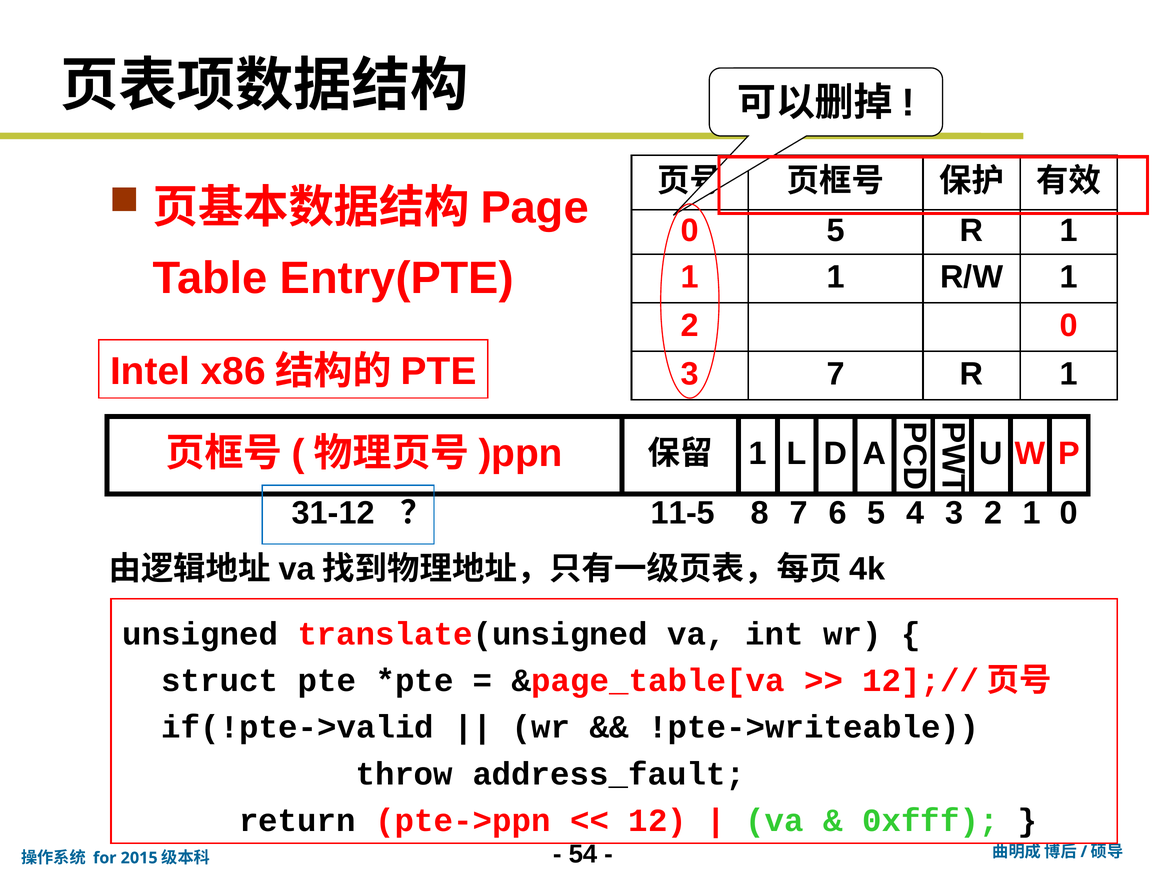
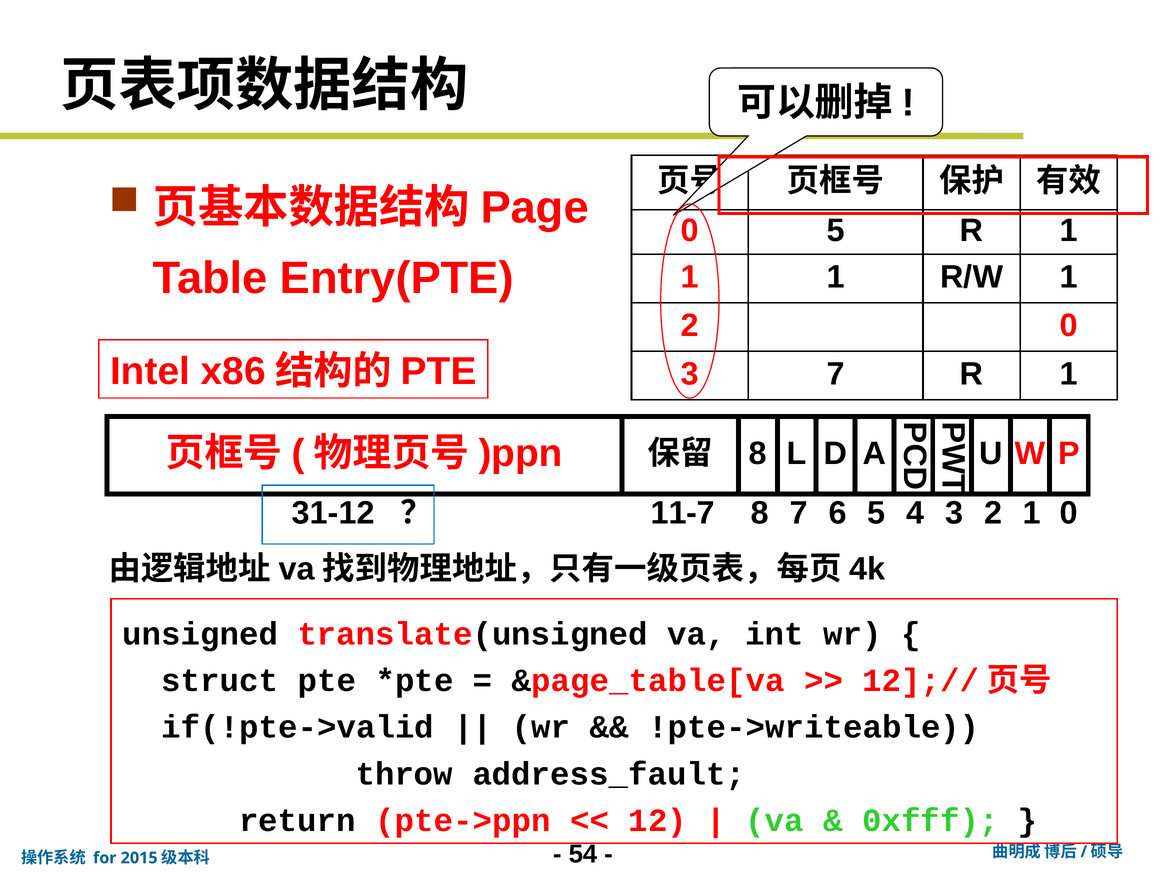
1: 1 -> 8 (758, 454)
11-5: 11-5 -> 11-7 (683, 513)
